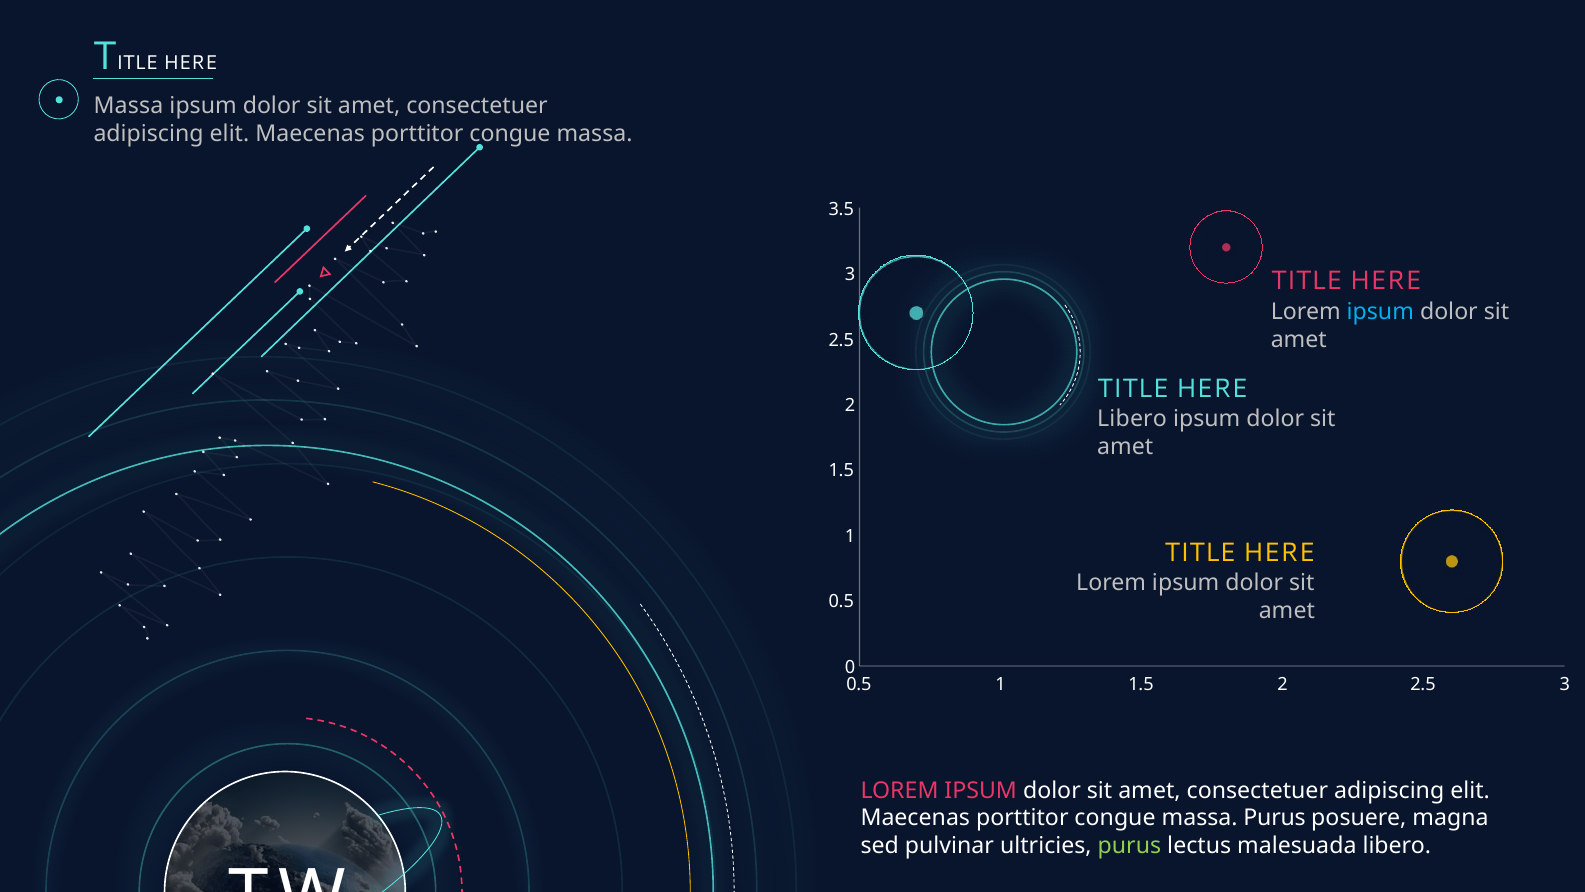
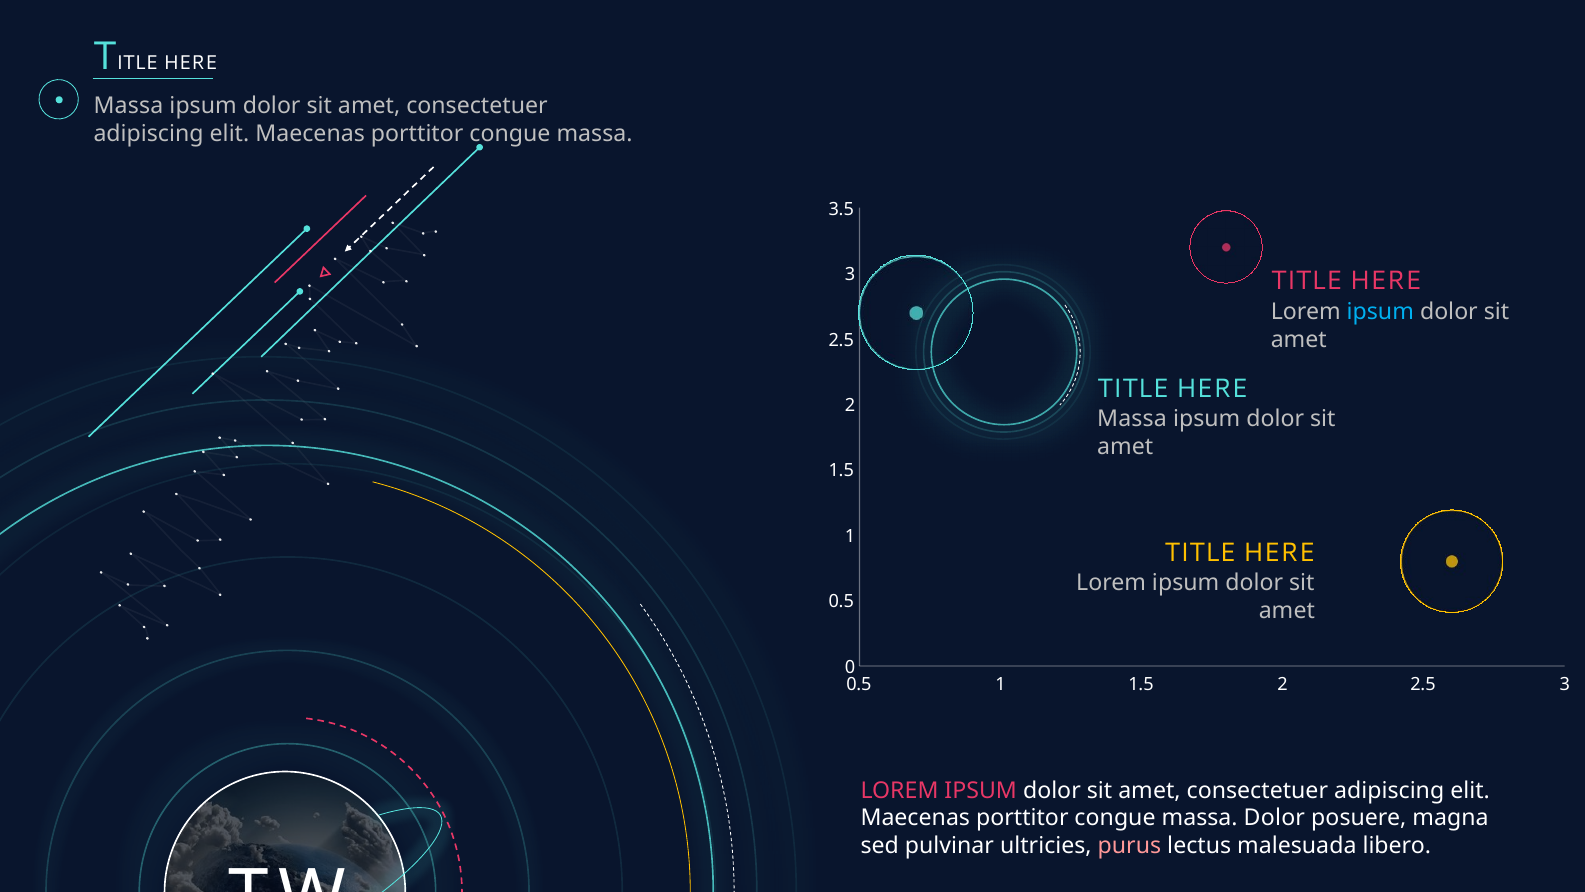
Libero: Libero -> Massa (1132, 419)
massa Purus: Purus -> Dolor (1274, 818)
purus colour: light green -> pink (1129, 846)
